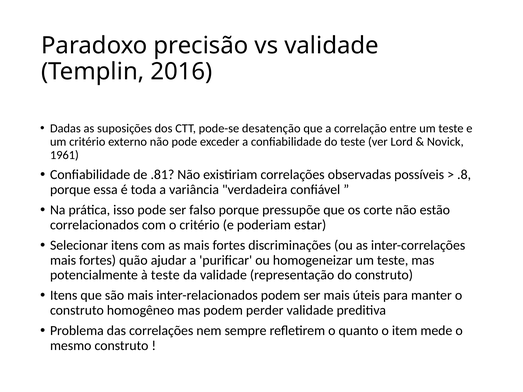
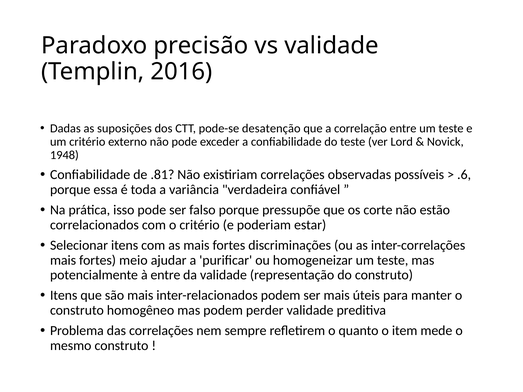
1961: 1961 -> 1948 (64, 155)
.8: .8 -> .6 (464, 175)
quão: quão -> meio (133, 260)
à teste: teste -> entre (165, 275)
